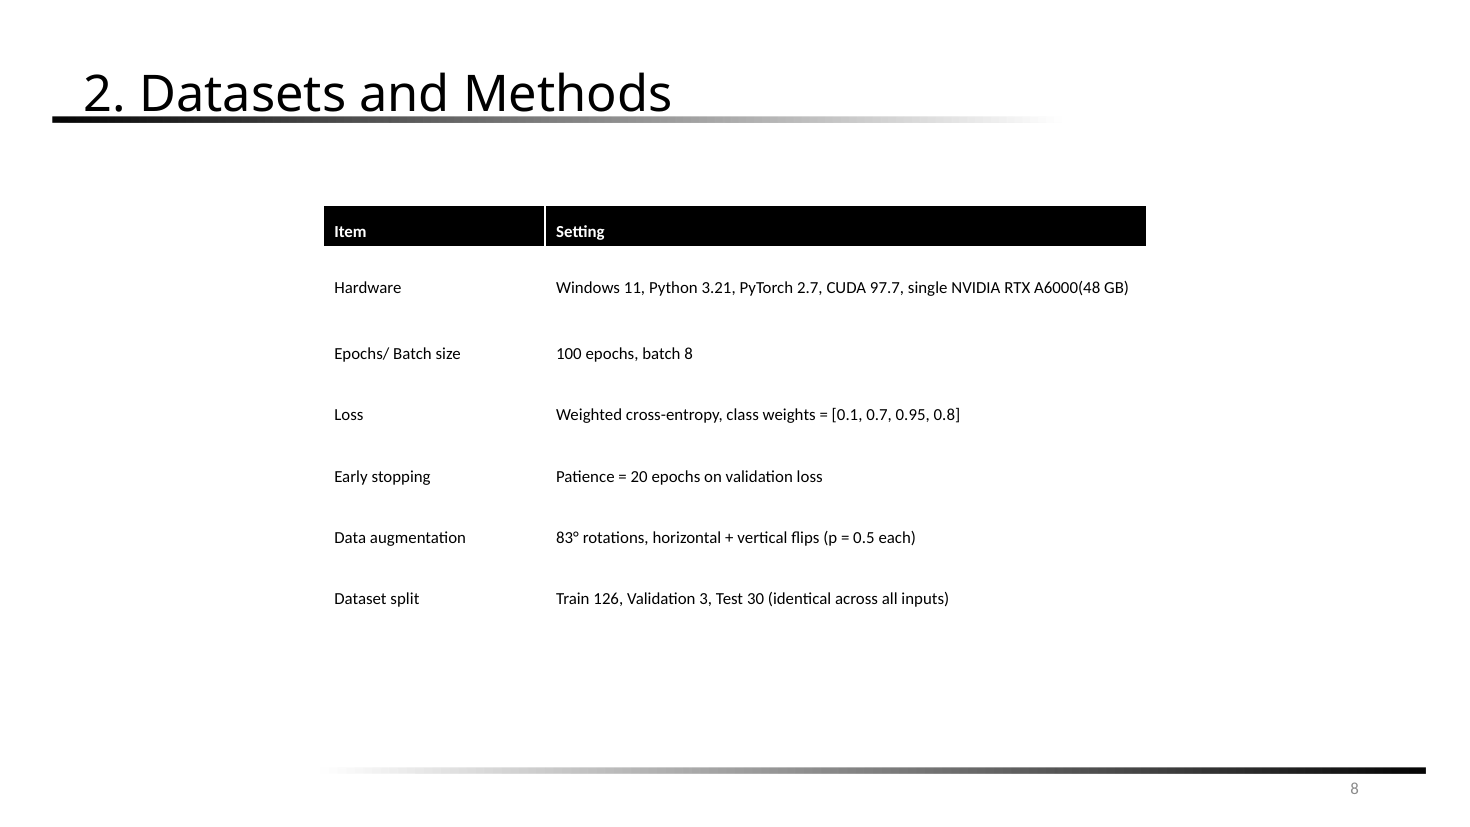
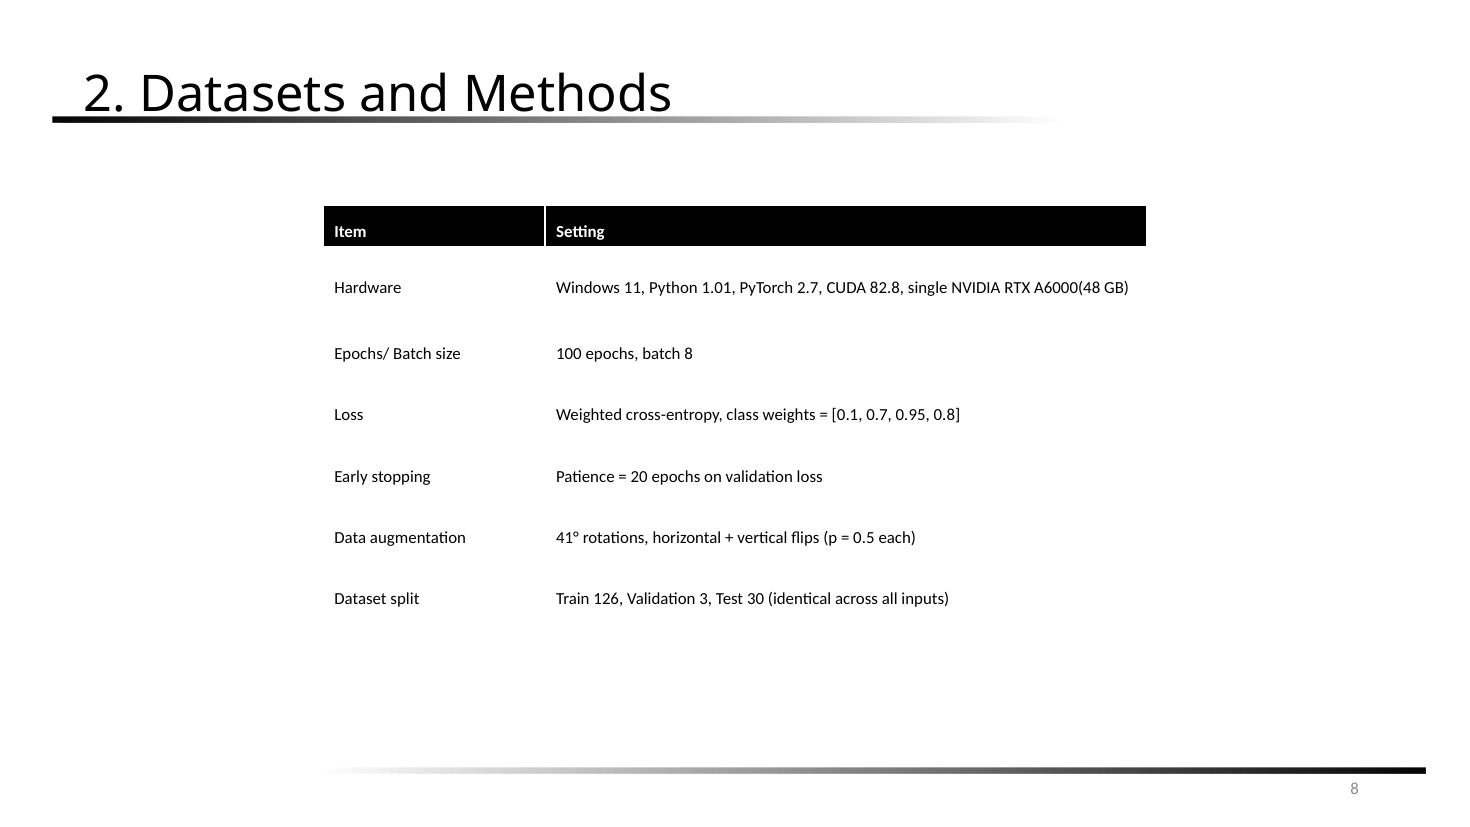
3.21: 3.21 -> 1.01 (719, 288)
97.7: 97.7 -> 82.8 (887, 288)
83°: 83° -> 41° (568, 538)
